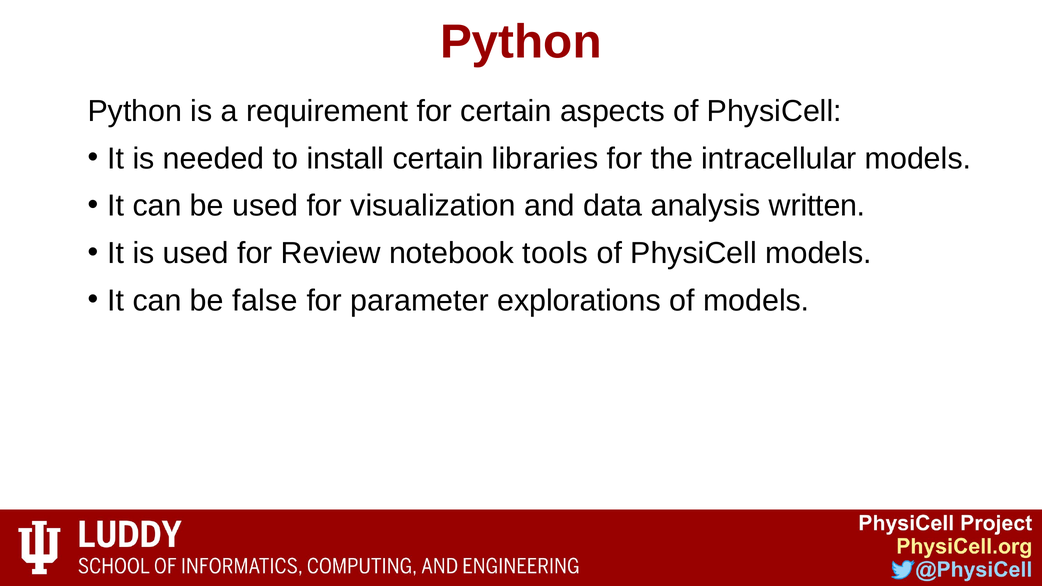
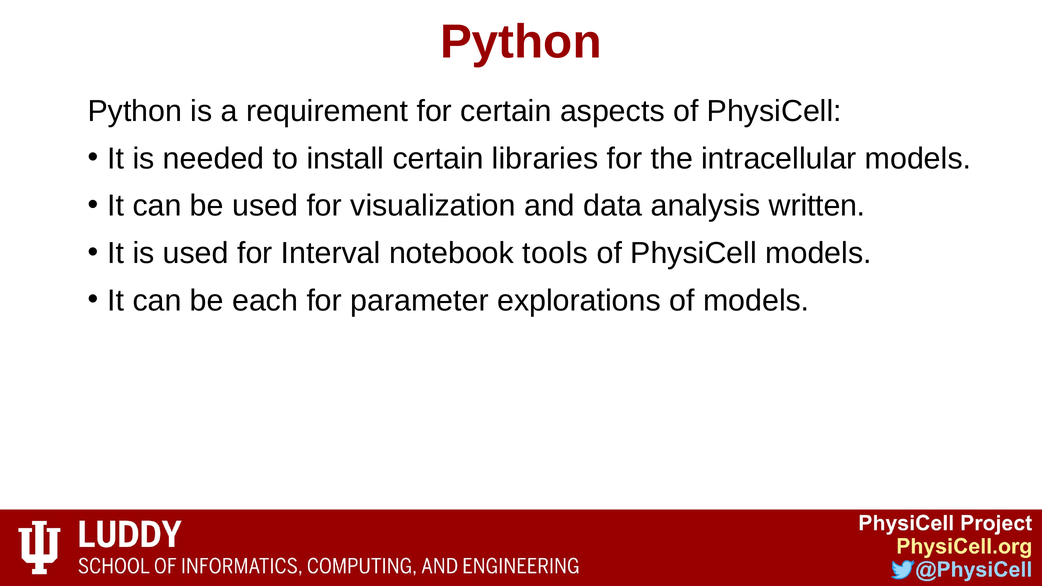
Review: Review -> Interval (331, 253)
false: false -> each (265, 301)
